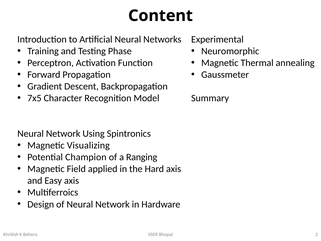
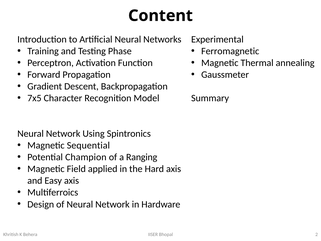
Neuromorphic: Neuromorphic -> Ferromagnetic (230, 51)
Visualizing: Visualizing -> Sequential (88, 145)
